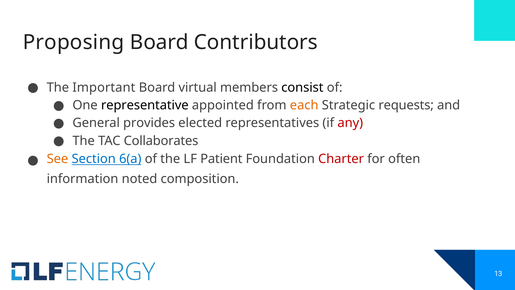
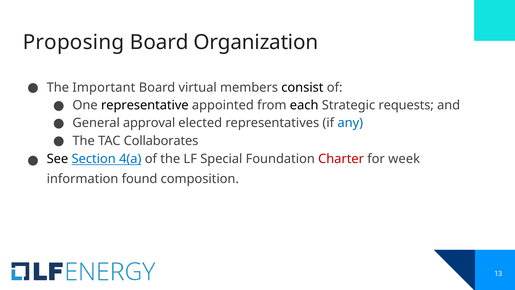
Contributors: Contributors -> Organization (256, 42)
each colour: orange -> black (304, 105)
provides: provides -> approval (149, 123)
any colour: red -> blue (350, 123)
See colour: orange -> black (57, 159)
6(a: 6(a -> 4(a (130, 159)
Patient: Patient -> Special (221, 159)
often: often -> week (404, 159)
noted: noted -> found (140, 179)
